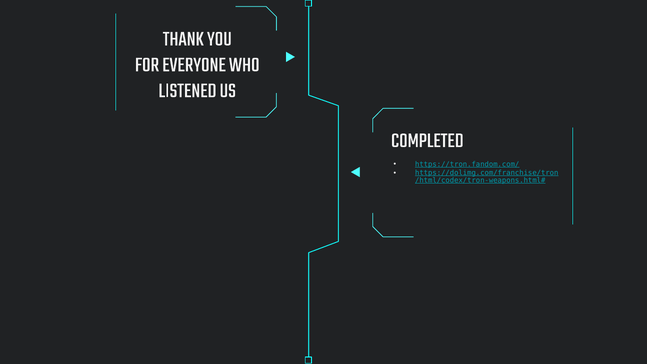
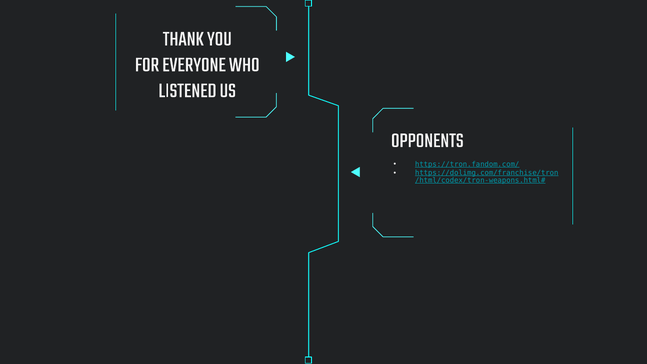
COMPLETED: COMPLETED -> OPPONENTS (427, 140)
